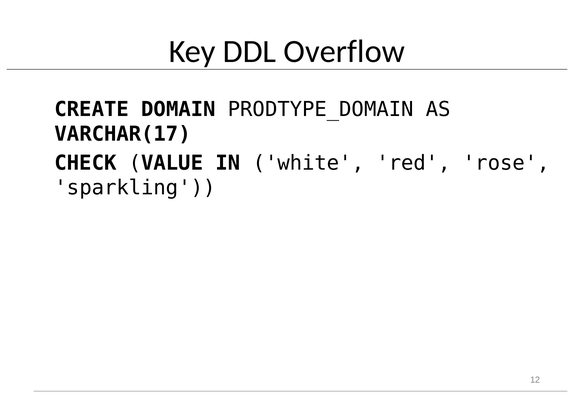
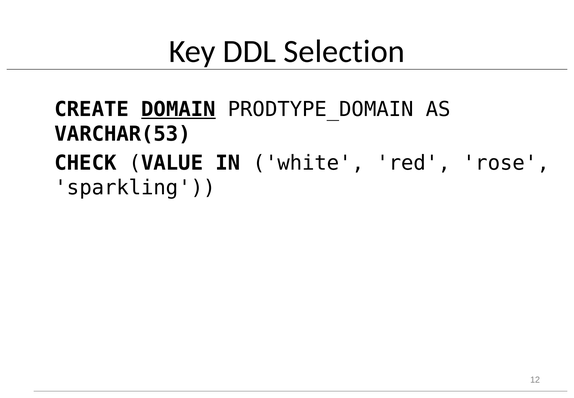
Overflow: Overflow -> Selection (344, 51)
DOMAIN underline: none -> present (178, 109)
VARCHAR(17: VARCHAR(17 -> VARCHAR(53 (123, 134)
